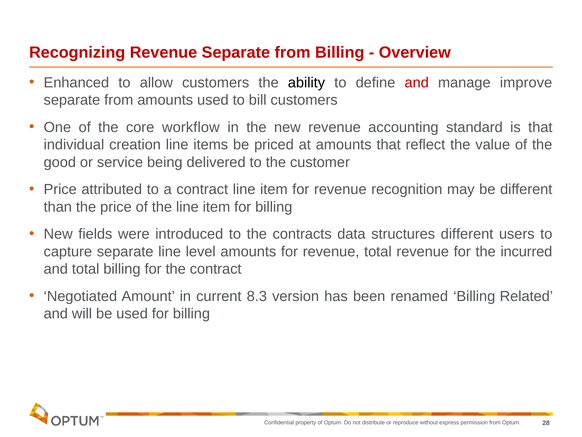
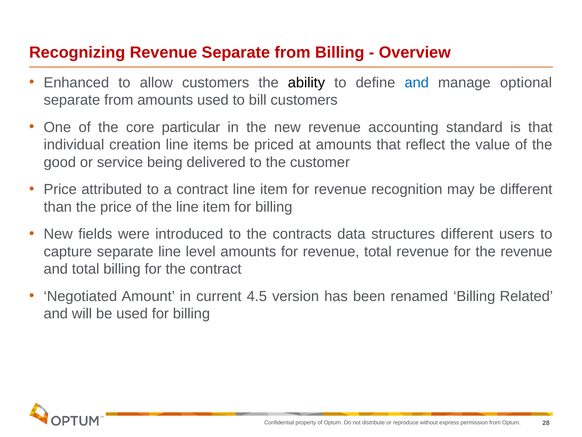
and colour: red -> blue (417, 82)
improve: improve -> optional (526, 82)
workflow: workflow -> particular (191, 127)
the incurred: incurred -> revenue (526, 251)
8.3: 8.3 -> 4.5 (257, 296)
